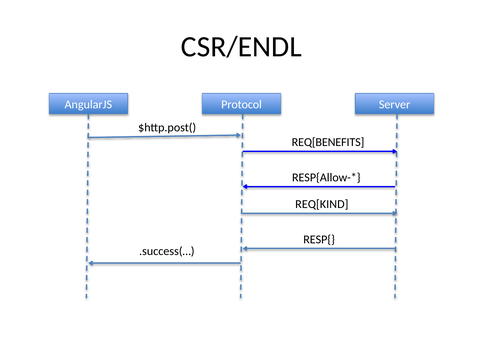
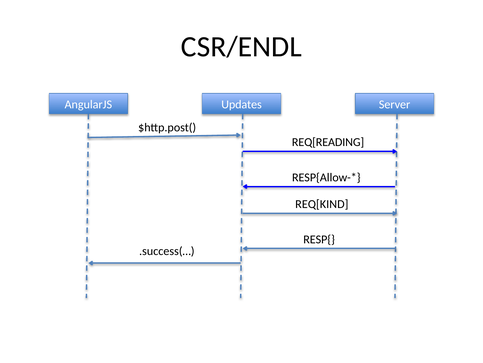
Protocol: Protocol -> Updates (242, 104)
REQ[BENEFITS: REQ[BENEFITS -> REQ[READING (328, 142)
